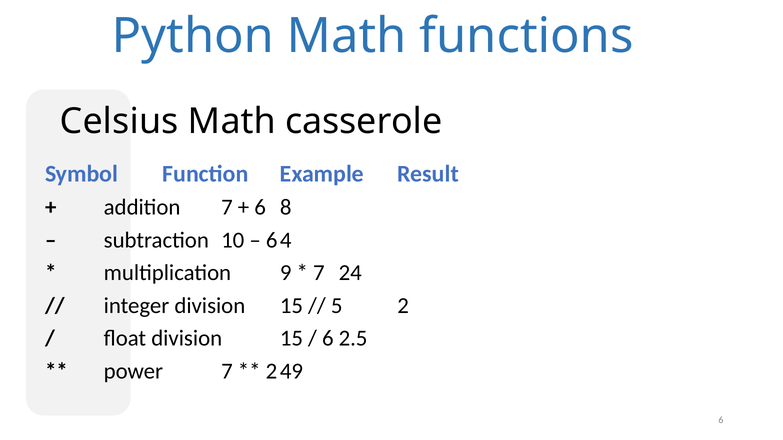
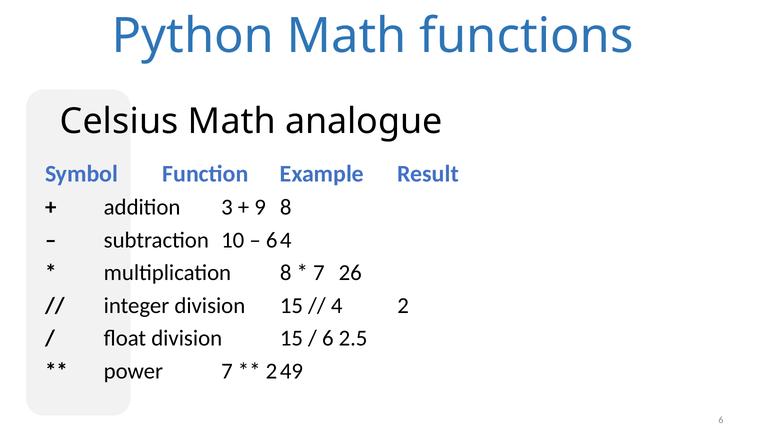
casserole: casserole -> analogue (364, 121)
addition 7: 7 -> 3 (227, 207)
6: 6 -> 9 (260, 207)
multiplication 9: 9 -> 8 (286, 273)
24: 24 -> 26 (350, 273)
5: 5 -> 4 (337, 306)
